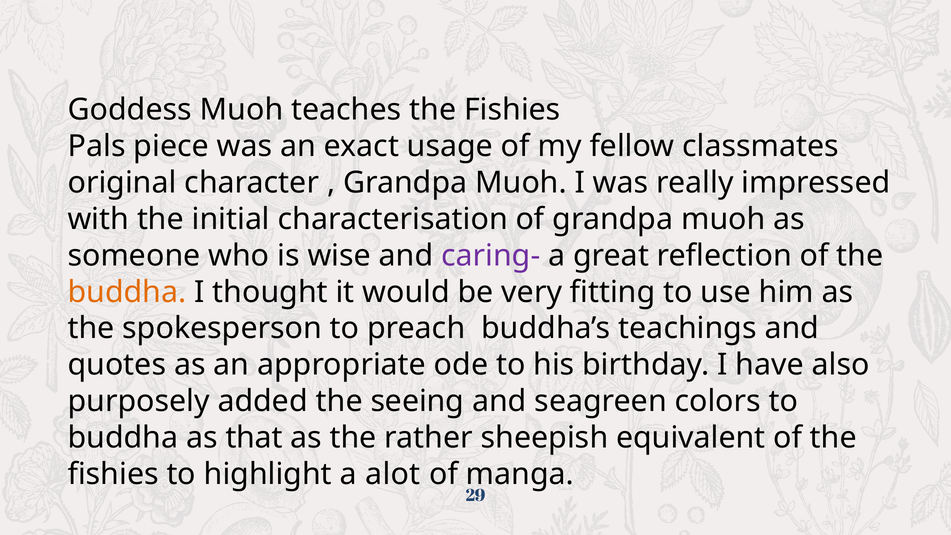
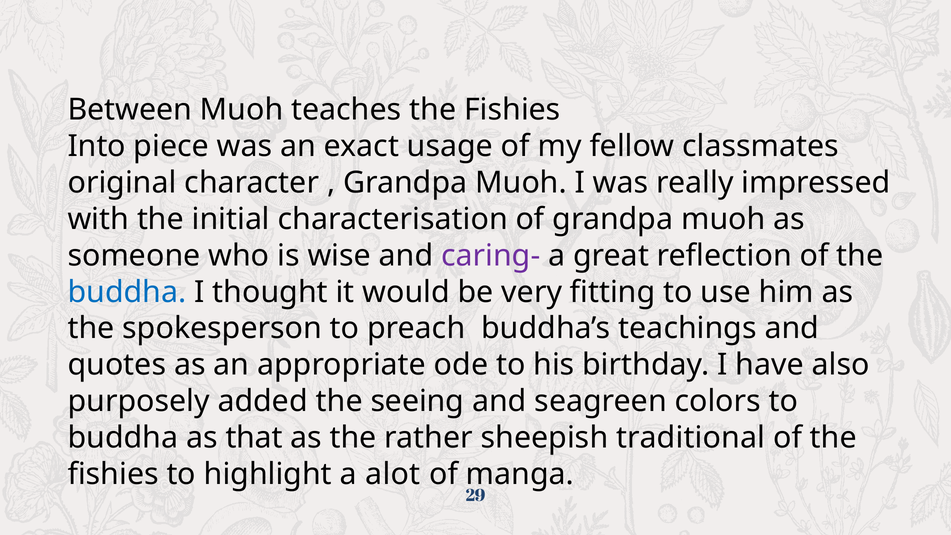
Goddess: Goddess -> Between (130, 110)
Pals: Pals -> Into (97, 146)
buddha colour: orange -> blue (127, 292)
equivalent: equivalent -> traditional (691, 438)
